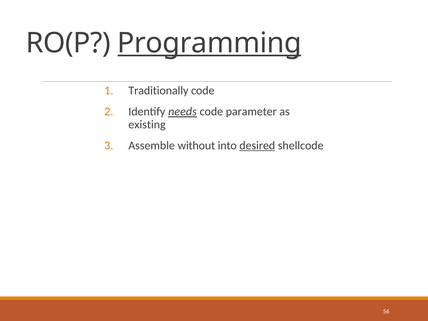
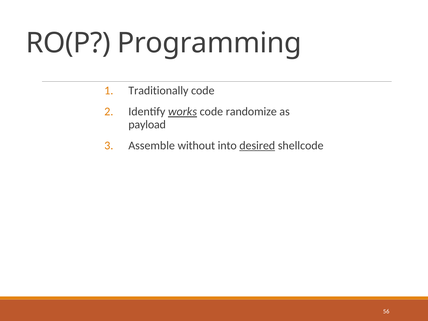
Programming underline: present -> none (209, 43)
needs: needs -> works (183, 112)
parameter: parameter -> randomize (251, 112)
existing: existing -> payload (147, 124)
